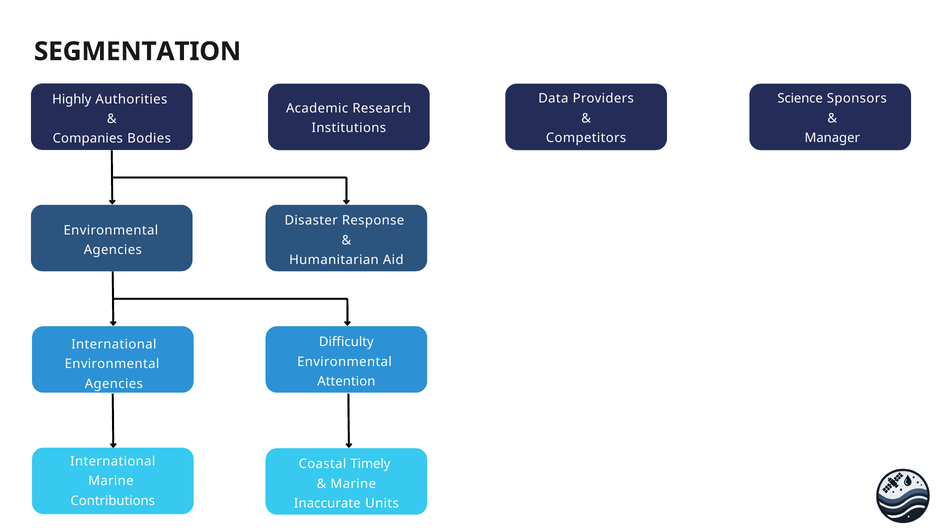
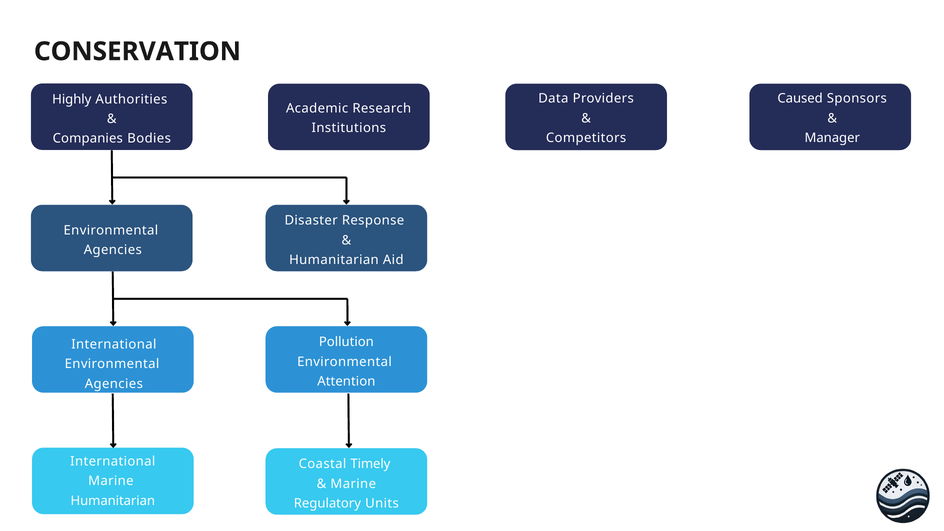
SEGMENTATION: SEGMENTATION -> CONSERVATION (137, 51)
Science: Science -> Caused (800, 99)
Difficulty: Difficulty -> Pollution (346, 342)
Contributions: Contributions -> Humanitarian (113, 501)
Inaccurate: Inaccurate -> Regulatory (327, 503)
